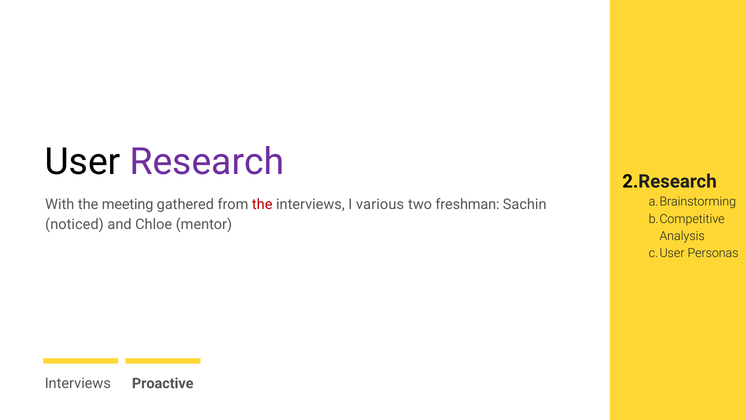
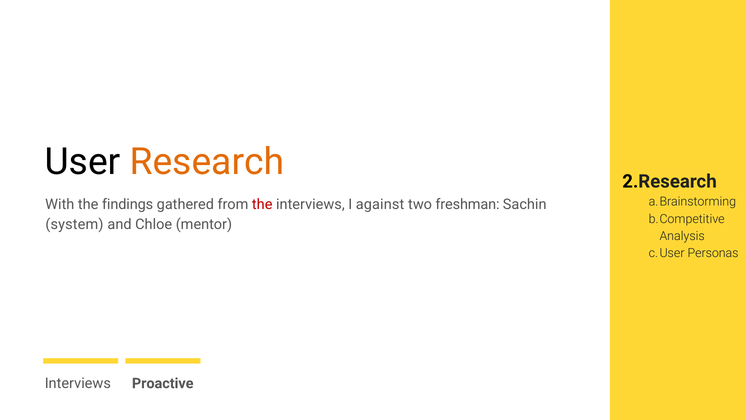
Research colour: purple -> orange (207, 162)
meeting: meeting -> findings (128, 204)
various: various -> against (380, 204)
noticed: noticed -> system (74, 224)
